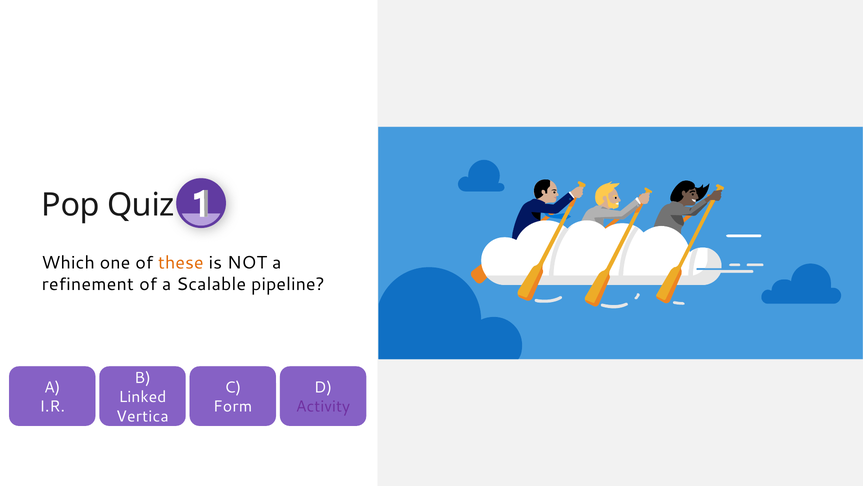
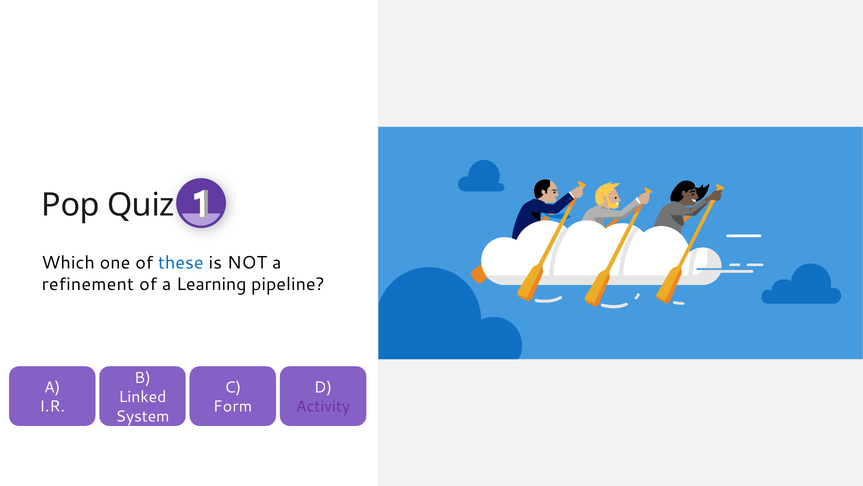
these colour: orange -> blue (181, 262)
Scalable: Scalable -> Learning (211, 284)
Vertica: Vertica -> System (143, 416)
